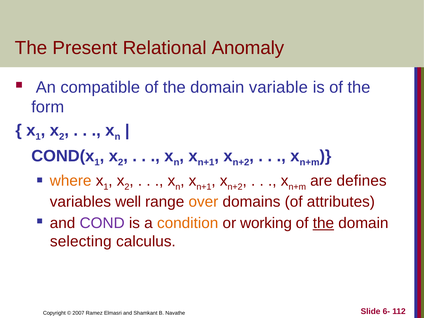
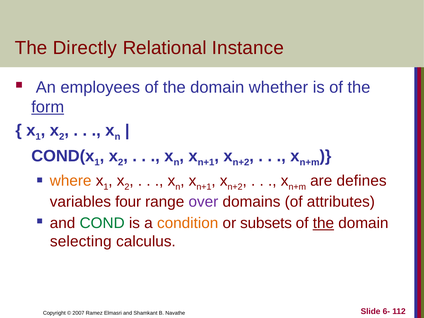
Present: Present -> Directly (85, 48)
Anomaly: Anomaly -> Instance (248, 48)
compatible: compatible -> employees (100, 87)
variable: variable -> whether (278, 87)
form underline: none -> present (48, 107)
well: well -> four (128, 202)
over colour: orange -> purple (203, 202)
COND colour: purple -> green (102, 223)
working: working -> subsets (266, 223)
